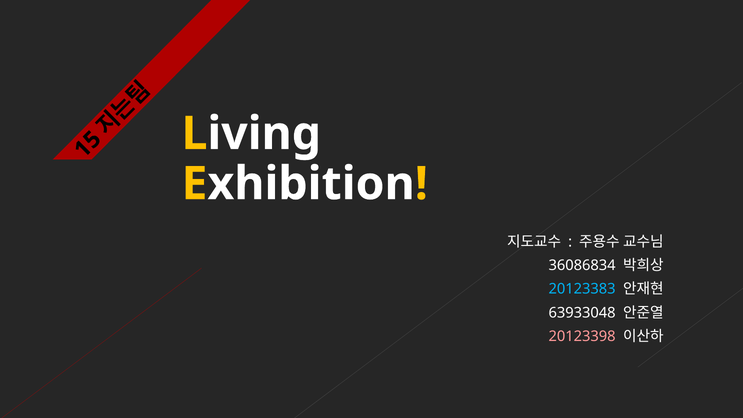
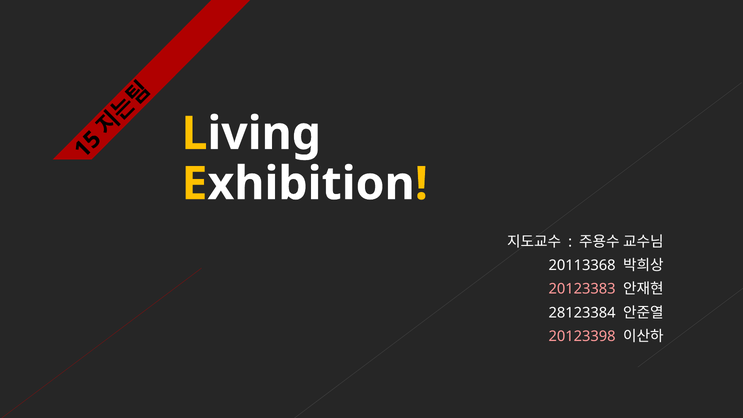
36086834: 36086834 -> 20113368 (582, 265)
20123383 colour: light blue -> pink (582, 289)
63933048: 63933048 -> 28123384 (582, 313)
